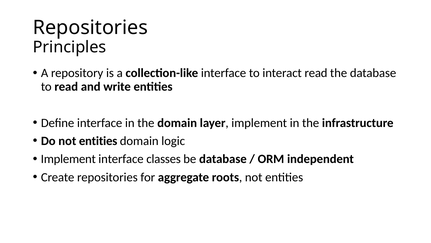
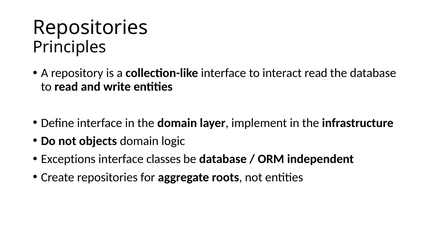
Do not entities: entities -> objects (98, 141)
Implement: Implement -> Exceptions (68, 159)
